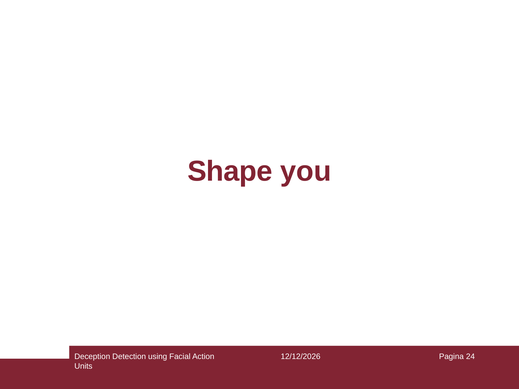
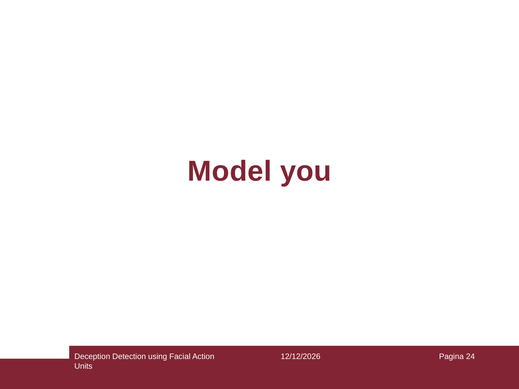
Shape: Shape -> Model (230, 172)
